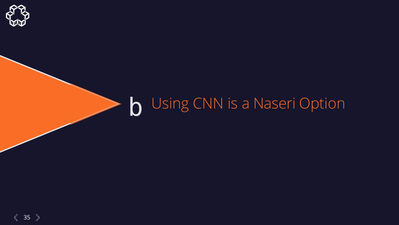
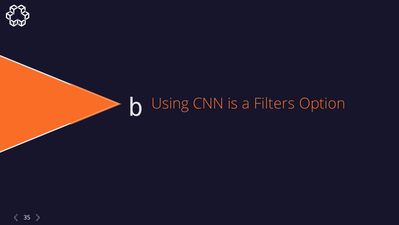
Naseri: Naseri -> Filters (274, 103)
